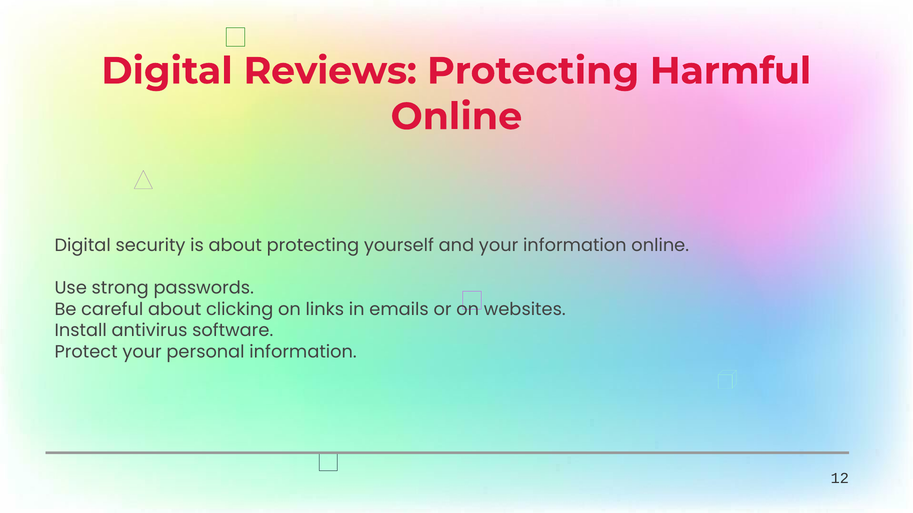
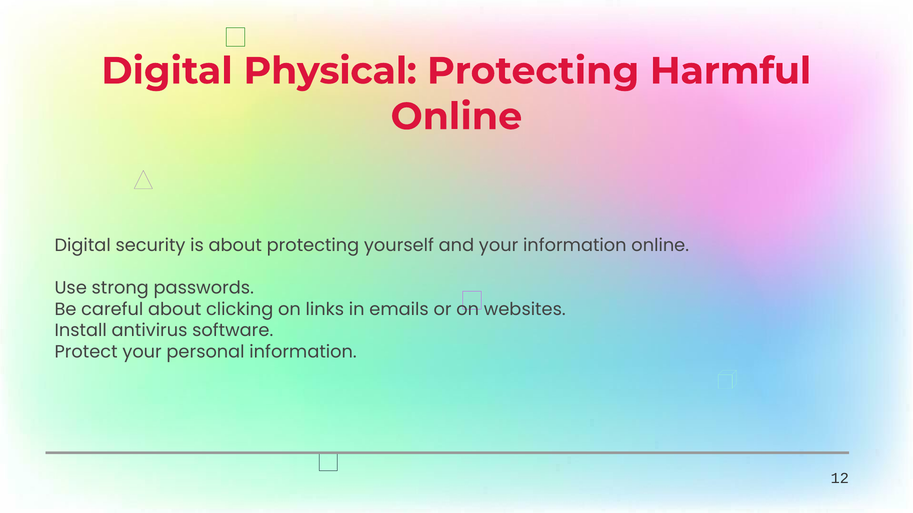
Reviews: Reviews -> Physical (330, 71)
